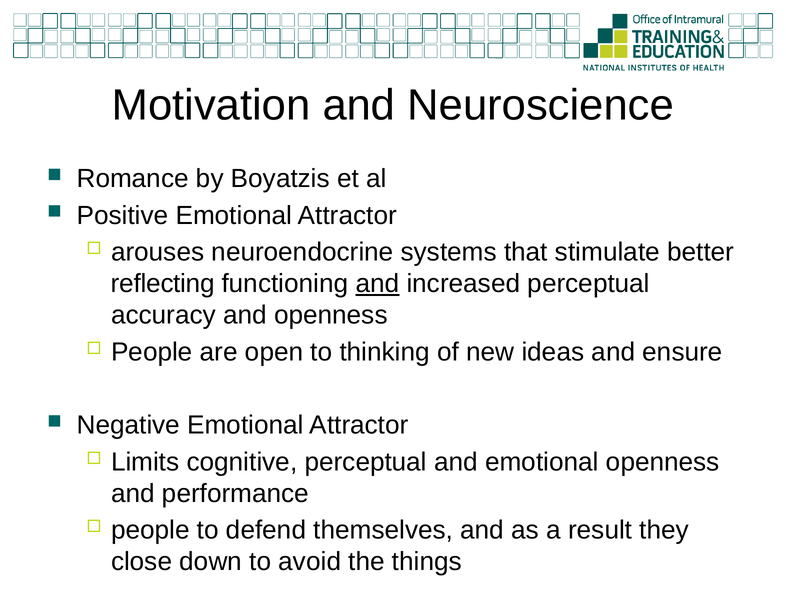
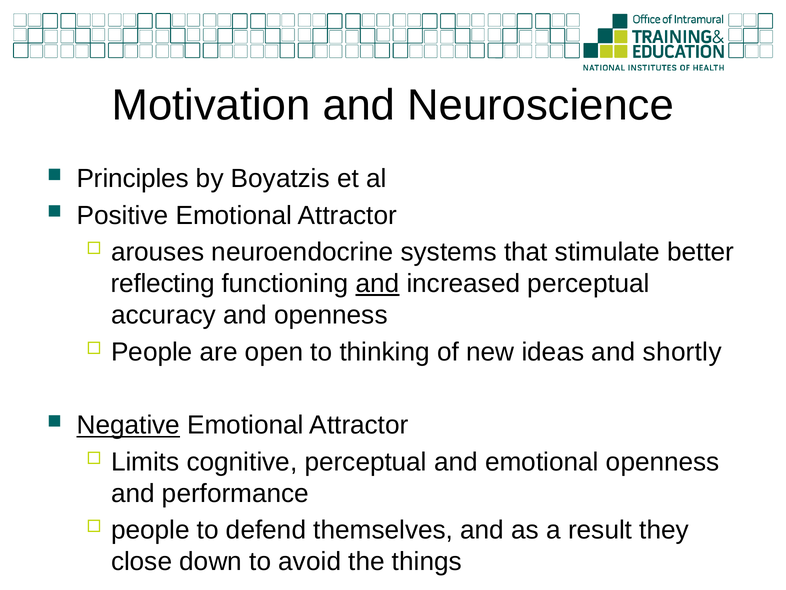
Romance: Romance -> Principles (133, 179)
ensure: ensure -> shortly (682, 352)
Negative underline: none -> present (128, 425)
